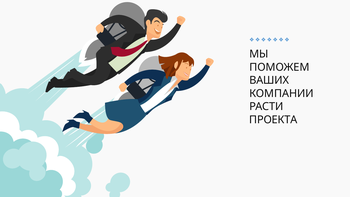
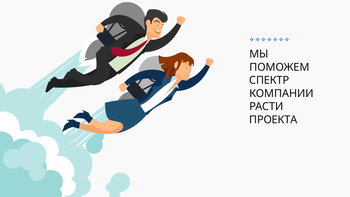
ВАШИХ: ВАШИХ -> СПЕКТР (269, 80)
